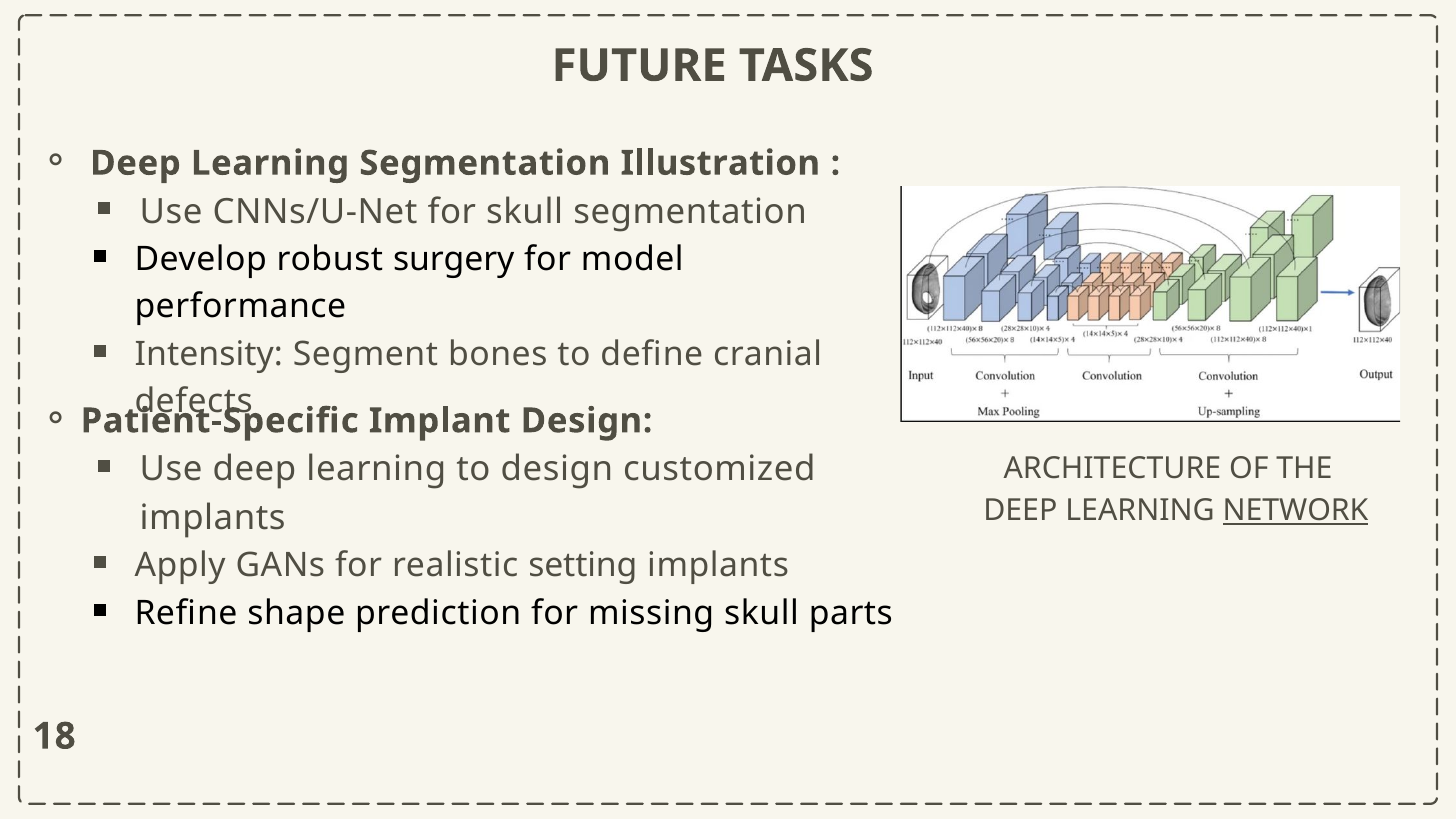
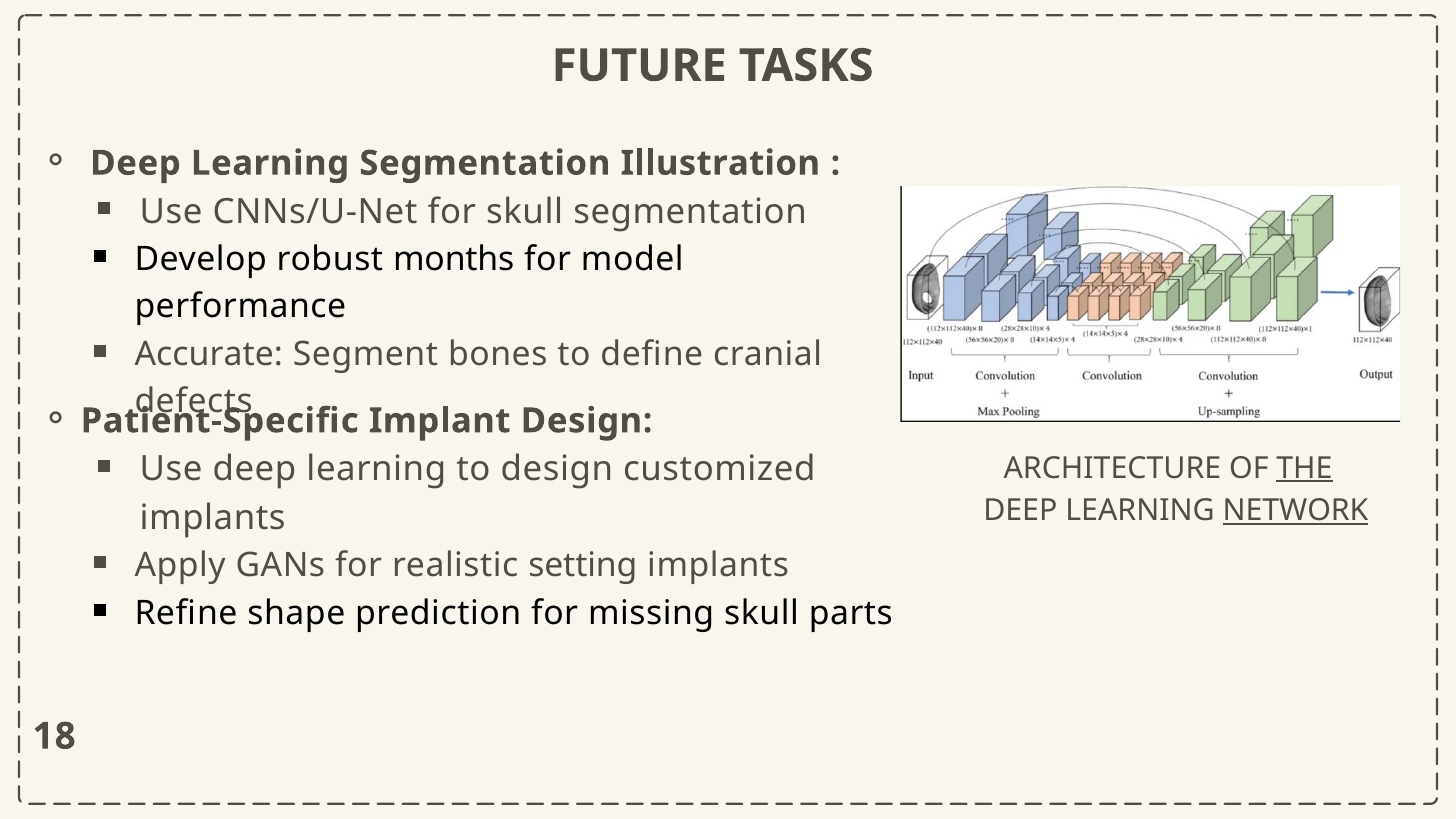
surgery: surgery -> months (454, 260)
Intensity: Intensity -> Accurate (209, 354)
THE underline: none -> present (1304, 468)
